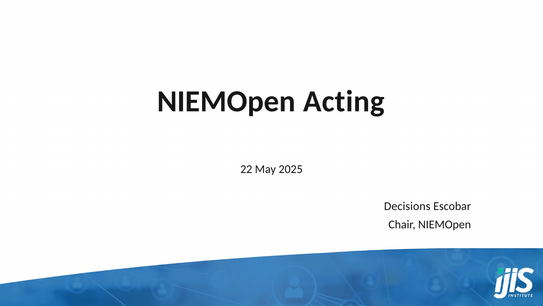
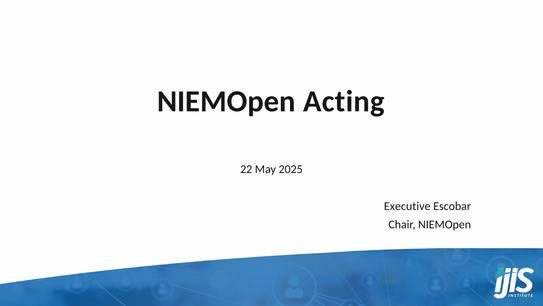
Decisions: Decisions -> Executive (407, 206)
